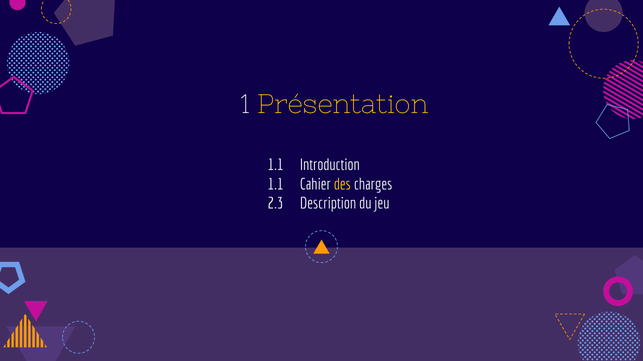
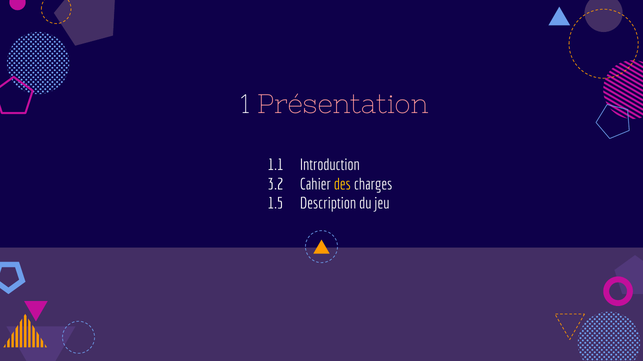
Présentation colour: yellow -> pink (343, 105)
1.1: 1.1 -> 3.2 (276, 185)
2.3: 2.3 -> 1.5 (276, 204)
